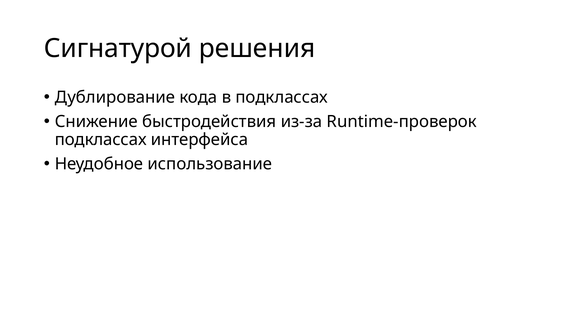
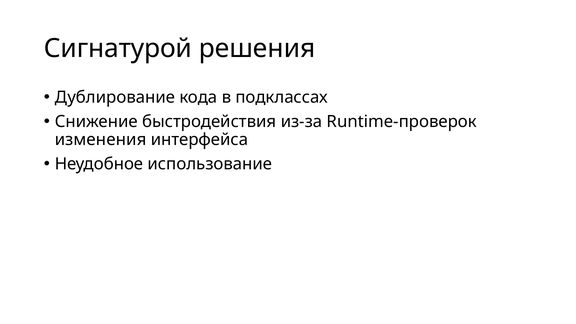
подклассах: подклассах -> изменения (101, 140)
